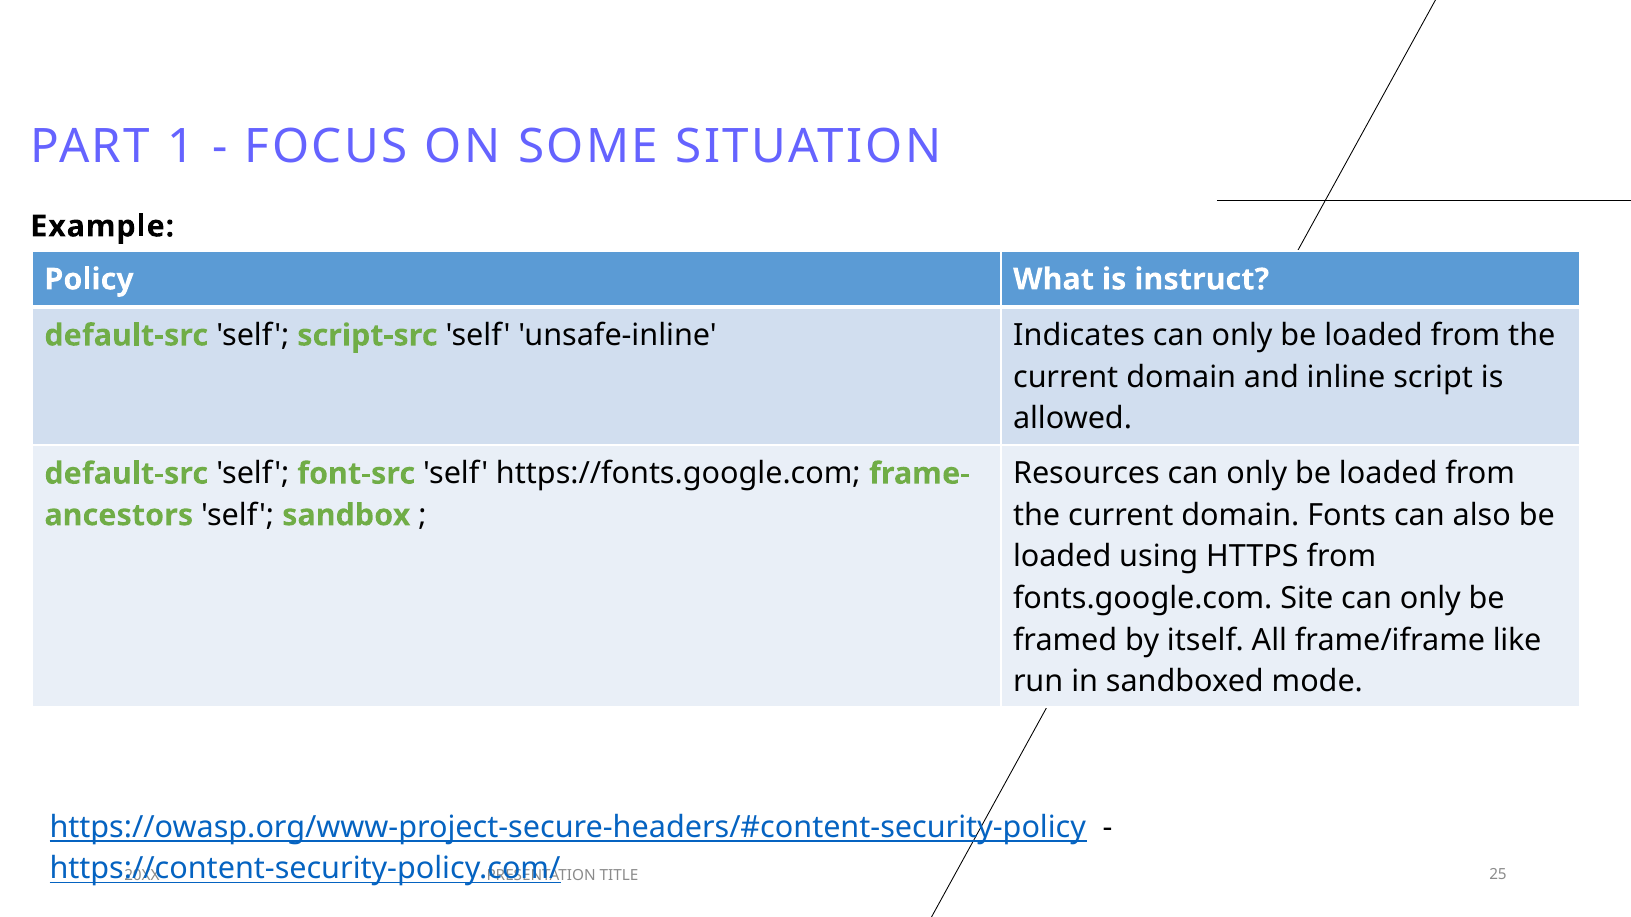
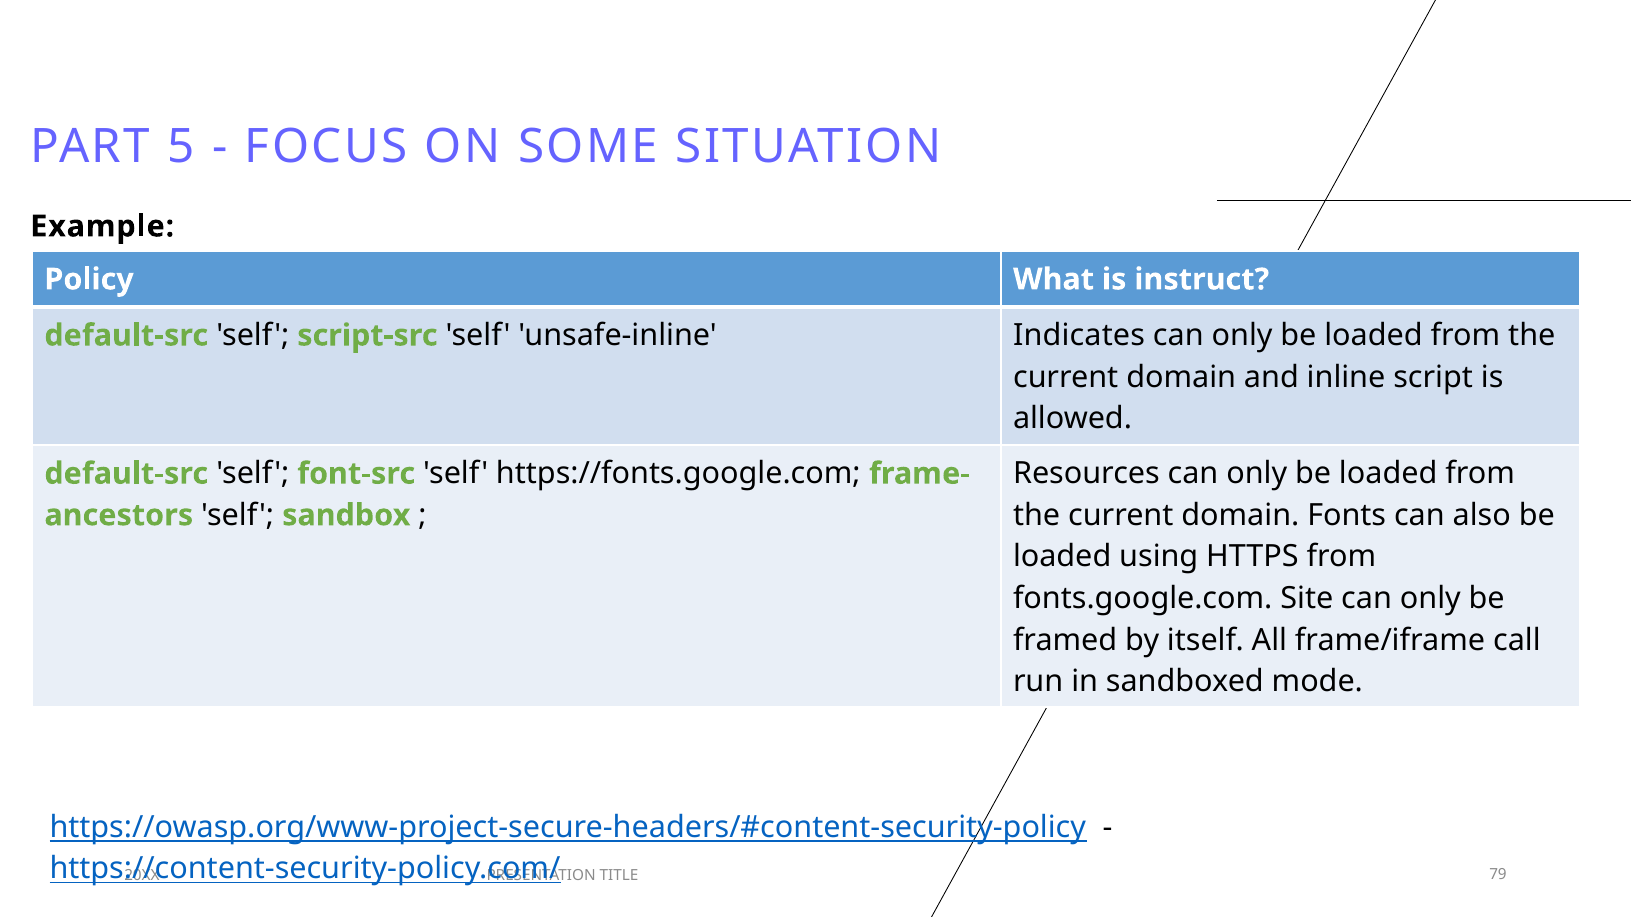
1: 1 -> 5 (181, 147)
like: like -> call (1517, 640)
25: 25 -> 79 (1498, 875)
